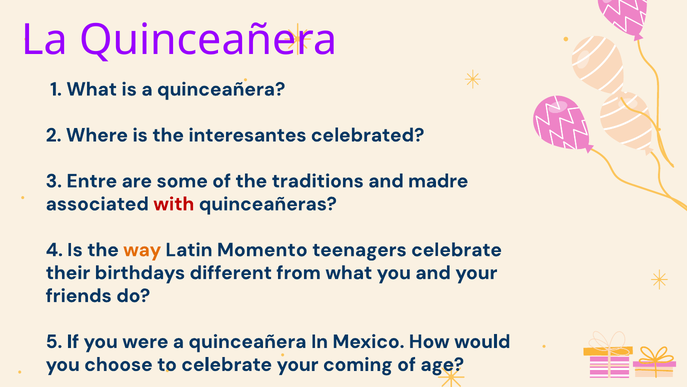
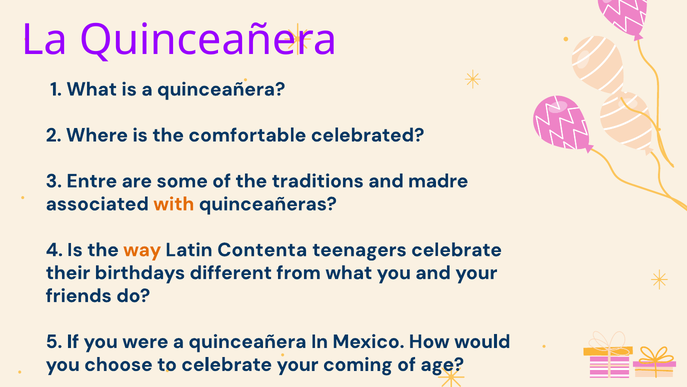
interesantes: interesantes -> comfortable (247, 135)
with colour: red -> orange (174, 204)
Momento: Momento -> Contenta (262, 250)
